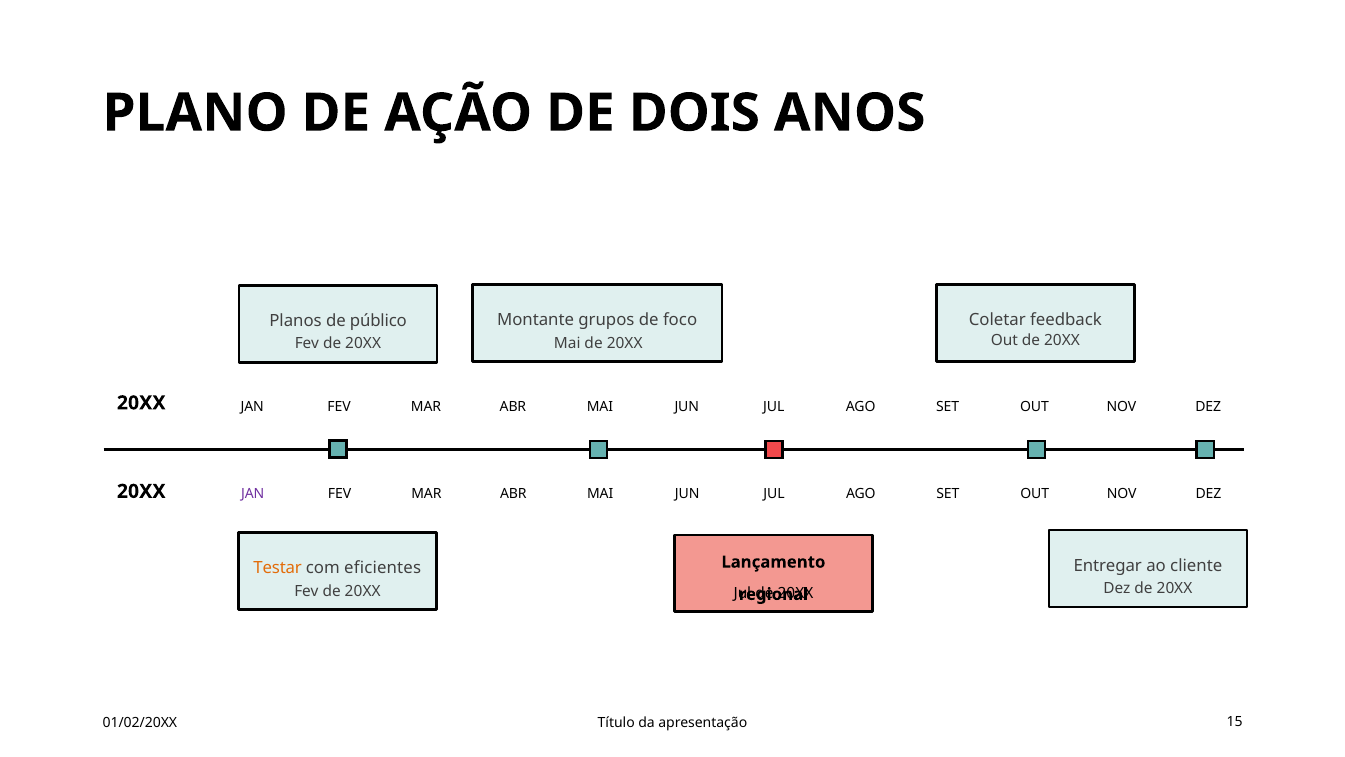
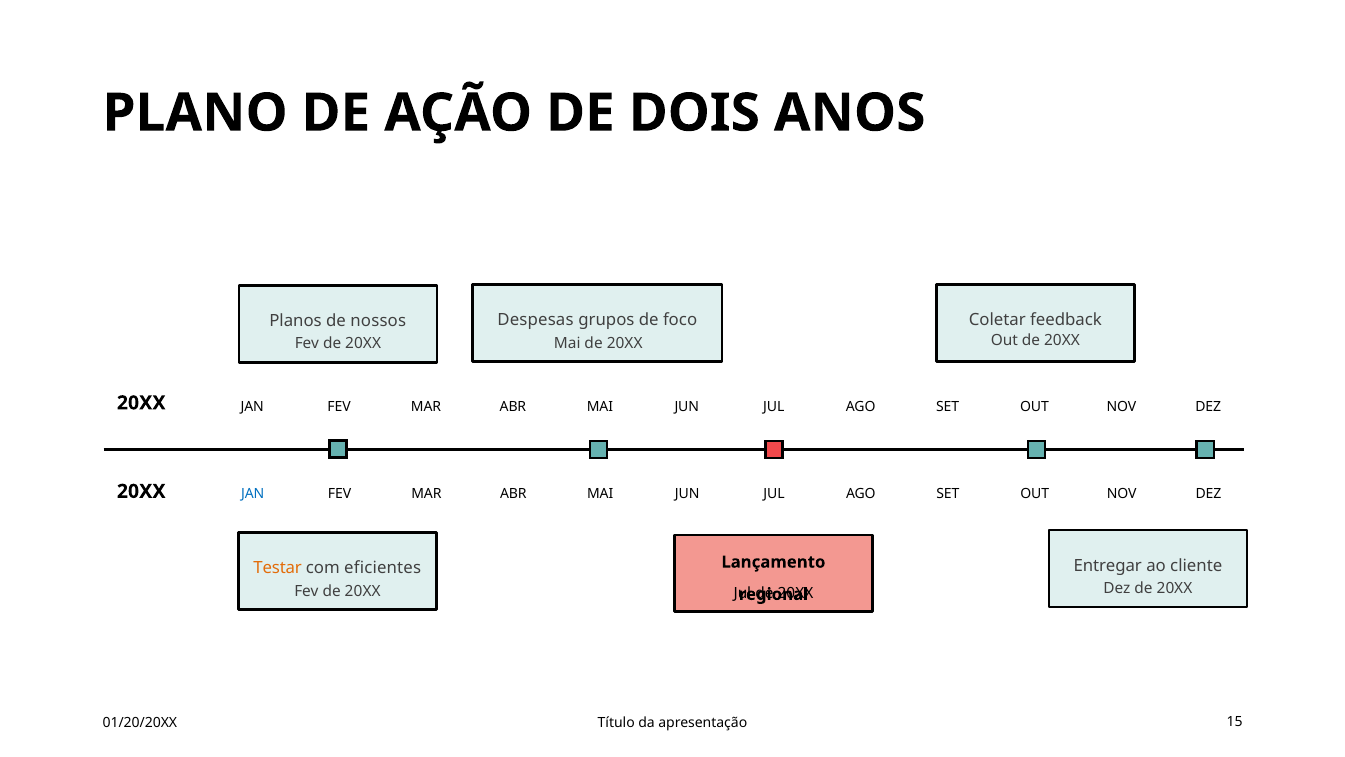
Montante: Montante -> Despesas (535, 320)
público: público -> nossos (378, 321)
JAN colour: purple -> blue (253, 493)
01/02/20XX: 01/02/20XX -> 01/20/20XX (140, 722)
